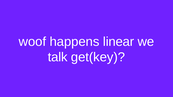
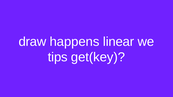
woof: woof -> draw (32, 42)
talk: talk -> tips (58, 57)
